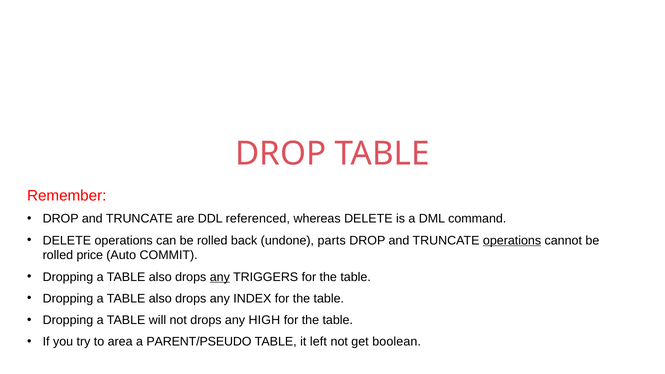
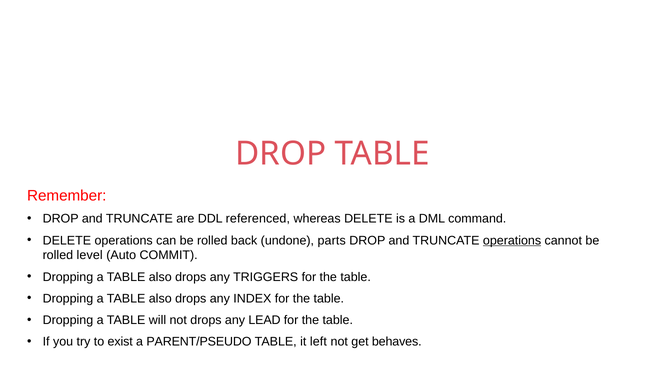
price: price -> level (90, 255)
any underline: present -> none (220, 277)
HIGH: HIGH -> LEAD (265, 320)
area: area -> exist (120, 342)
boolean: boolean -> behaves (397, 342)
